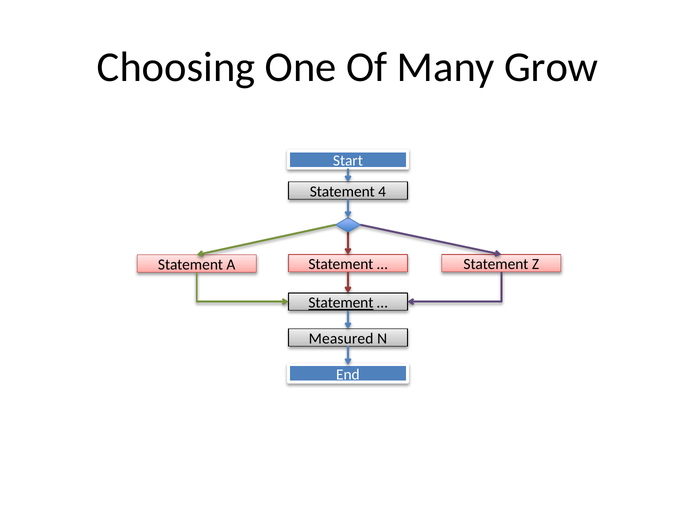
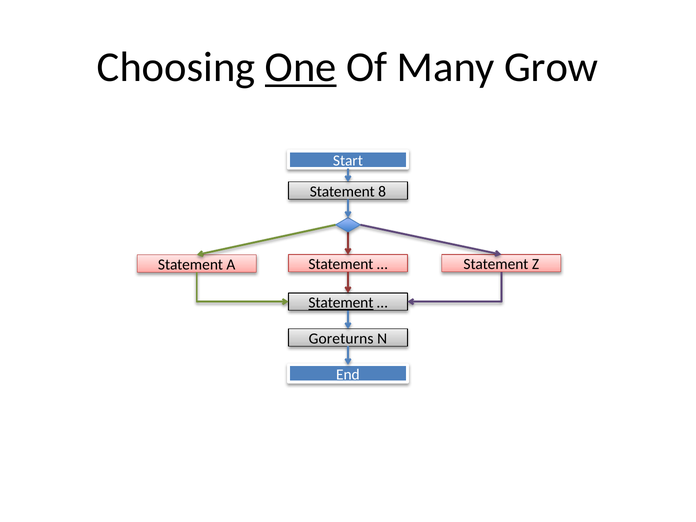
One underline: none -> present (301, 67)
4: 4 -> 8 (382, 192)
Measured: Measured -> Goreturns (341, 339)
